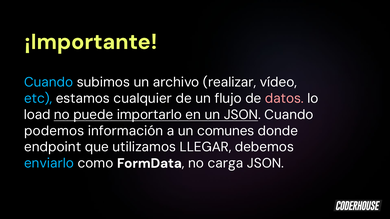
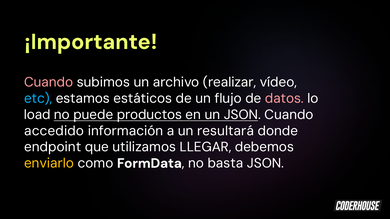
Cuando colour: light blue -> pink (49, 82)
cualquier: cualquier -> estáticos (143, 99)
importarlo: importarlo -> productos (149, 115)
podemos: podemos -> accedido (54, 131)
comunes: comunes -> resultará (226, 131)
enviarlo colour: light blue -> yellow (49, 164)
carga: carga -> basta (225, 164)
